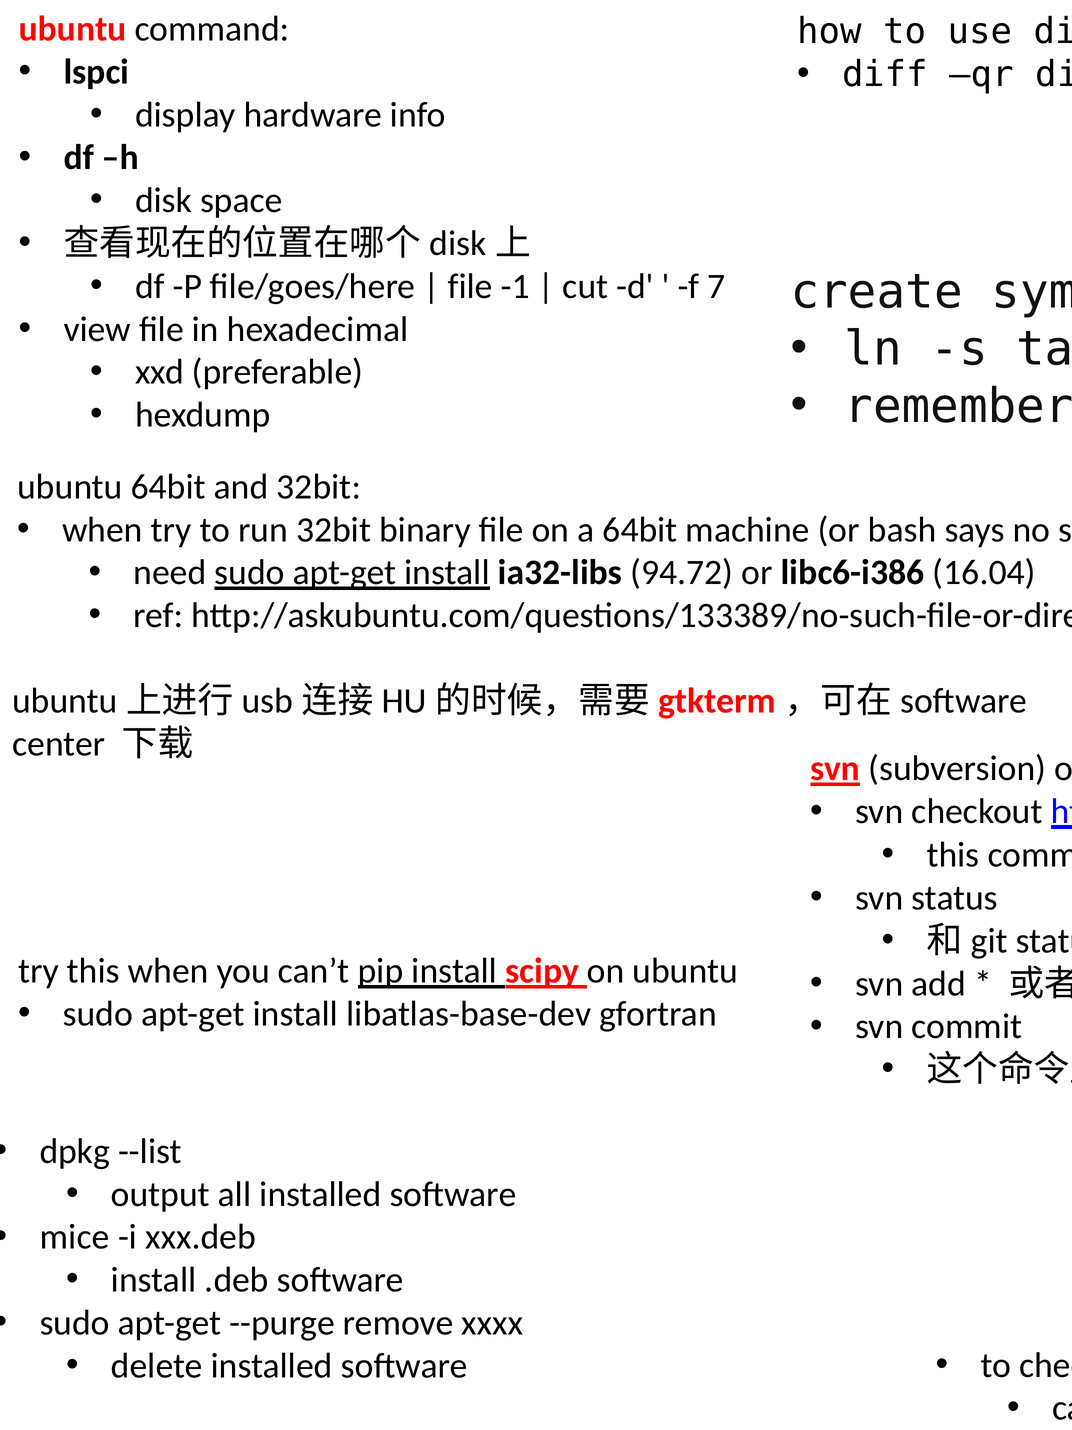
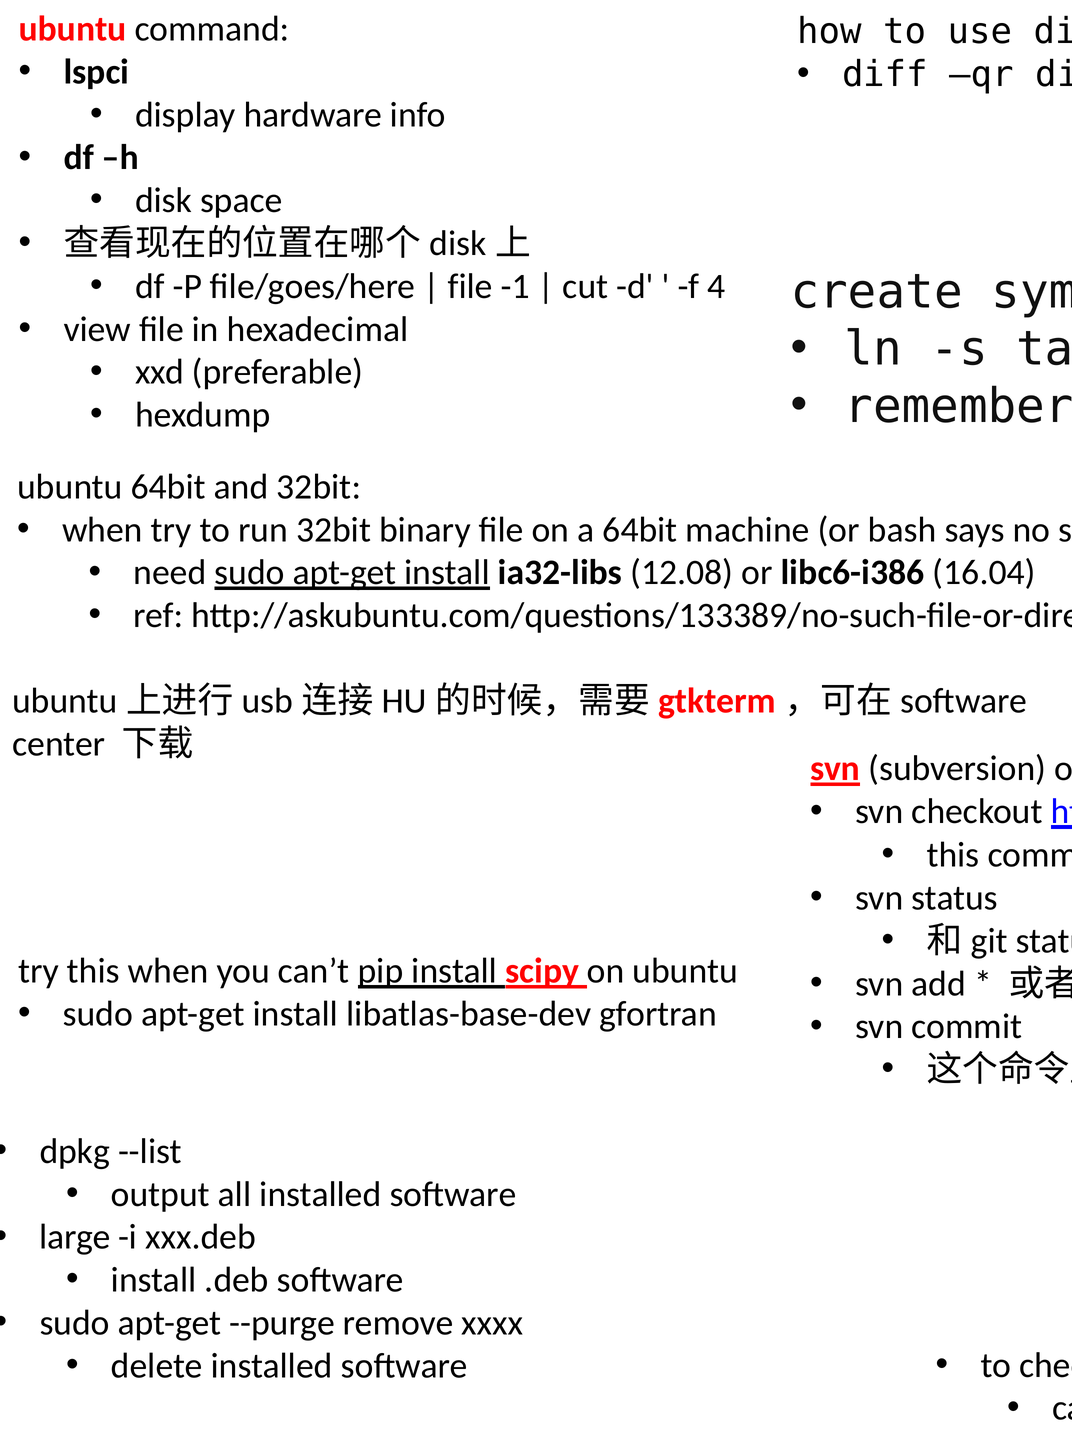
7: 7 -> 4 (716, 286)
94.72: 94.72 -> 12.08 (682, 572)
mice: mice -> large (75, 1237)
